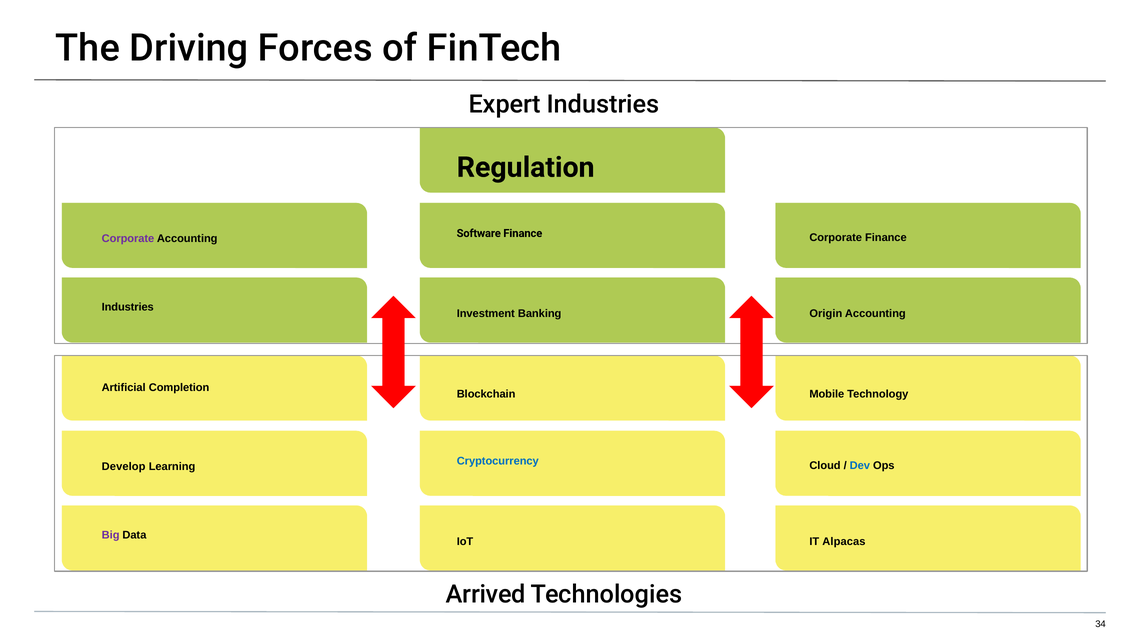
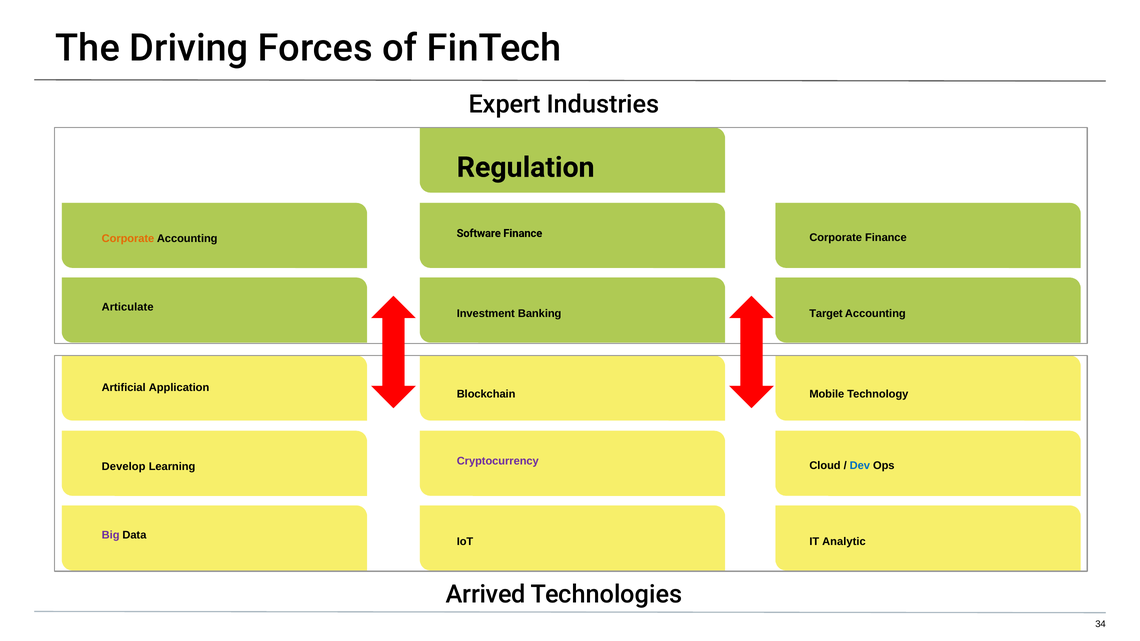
Corporate colour: purple -> orange (128, 239)
Industries: Industries -> Articulate (128, 307)
Origin: Origin -> Target (826, 314)
Completion: Completion -> Application (179, 388)
Cryptocurrency colour: blue -> purple (498, 461)
Alpacas: Alpacas -> Analytic (844, 542)
